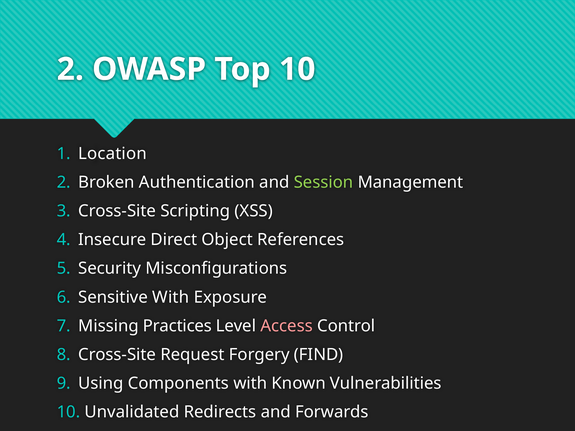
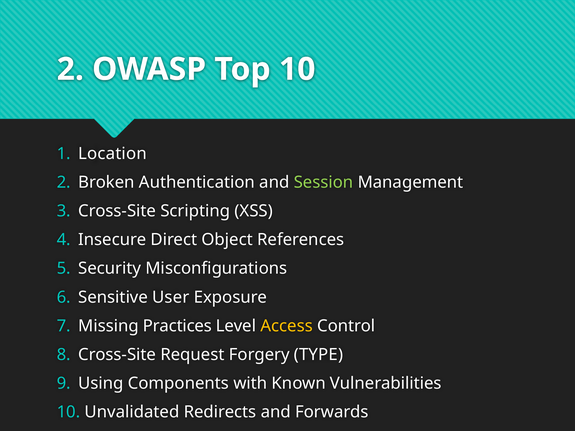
Sensitive With: With -> User (171, 297)
Access colour: pink -> yellow (287, 326)
FIND: FIND -> TYPE (319, 355)
